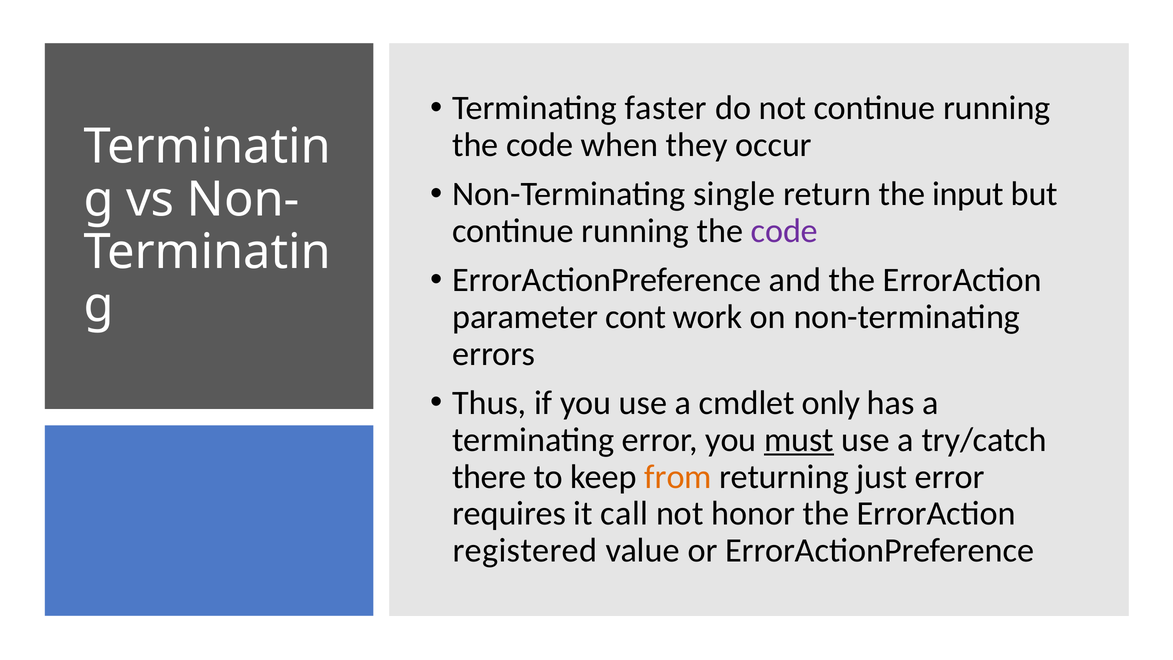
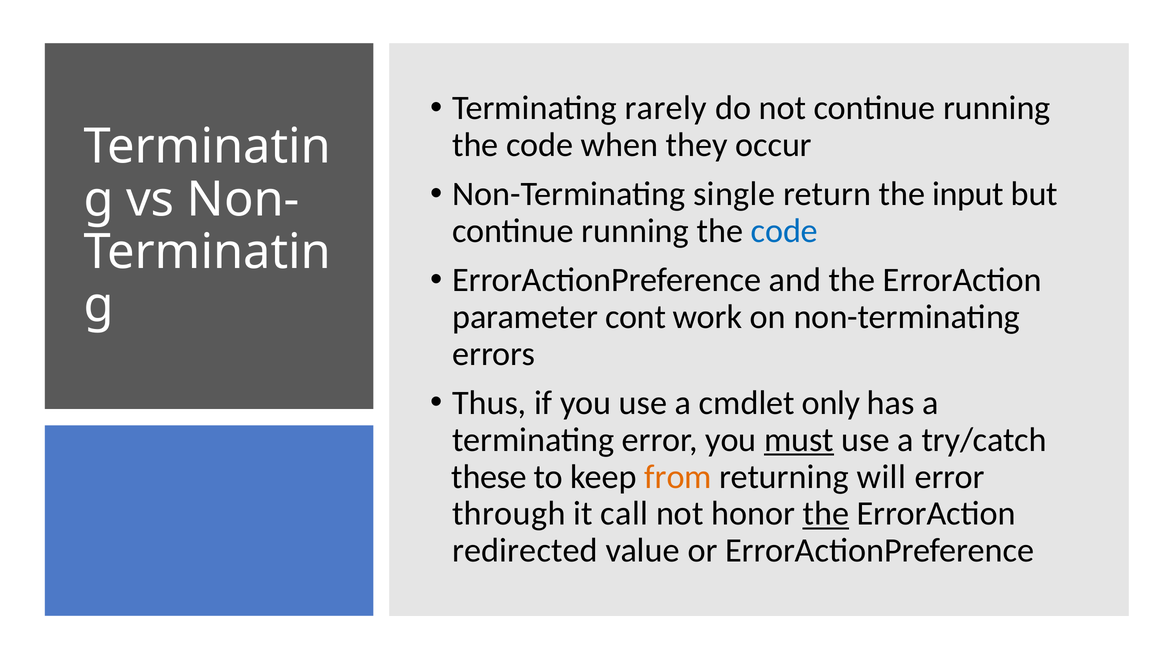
faster: faster -> rarely (666, 108)
code colour: purple -> blue (784, 231)
there: there -> these (489, 477)
just: just -> will (881, 477)
requires: requires -> through (509, 514)
the underline: none -> present (826, 514)
registered: registered -> redirected (525, 550)
